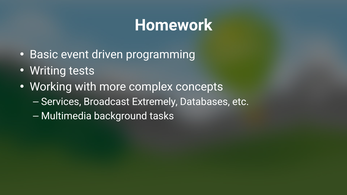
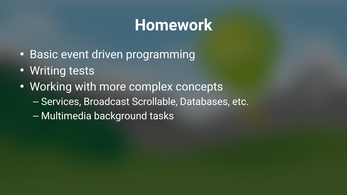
Extremely: Extremely -> Scrollable (155, 102)
